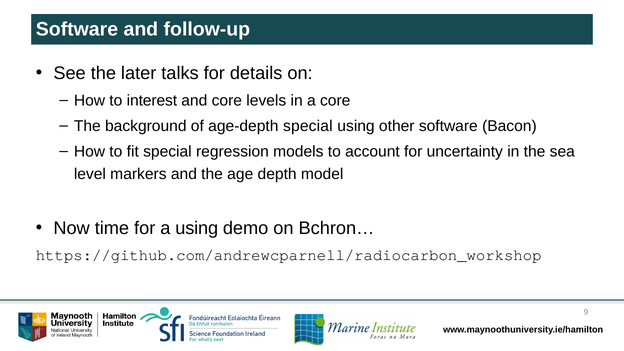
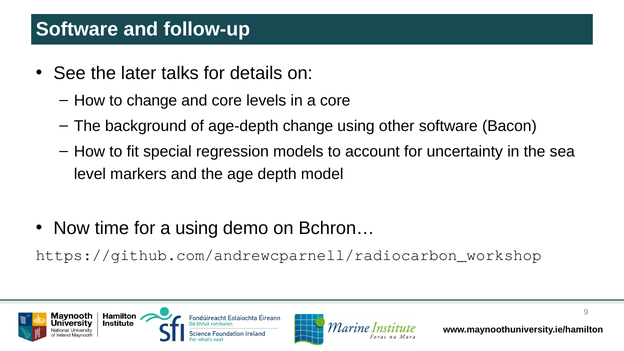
to interest: interest -> change (152, 100)
age-depth special: special -> change (308, 126)
